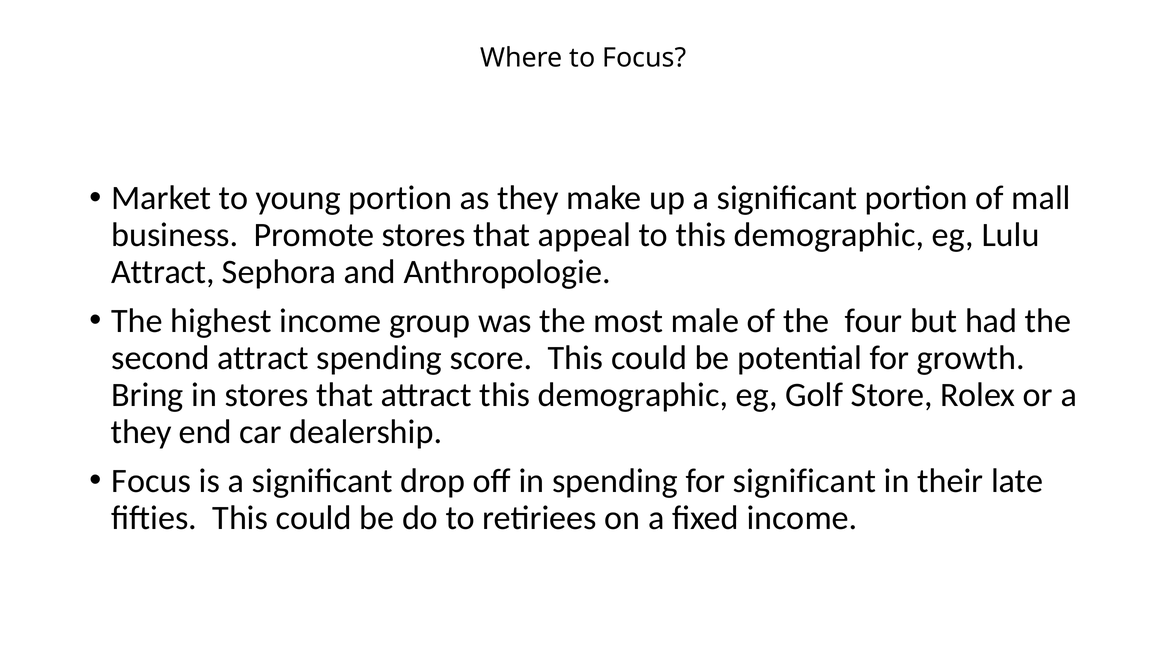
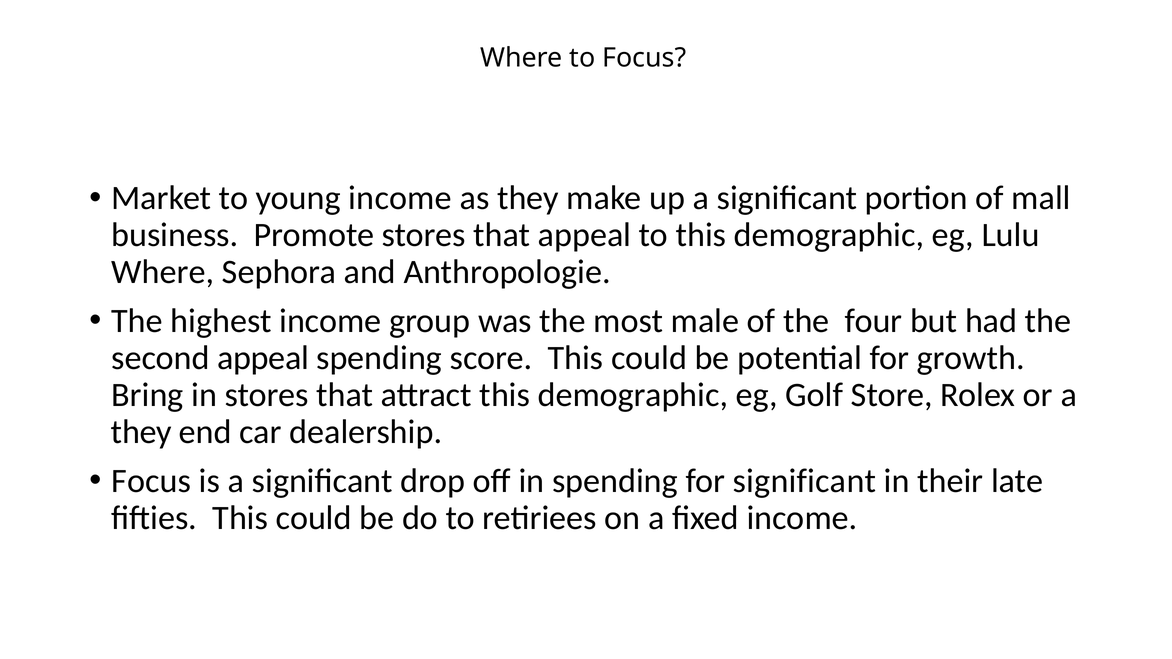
young portion: portion -> income (400, 198)
Attract: Attract -> Where (163, 272)
second attract: attract -> appeal (263, 358)
